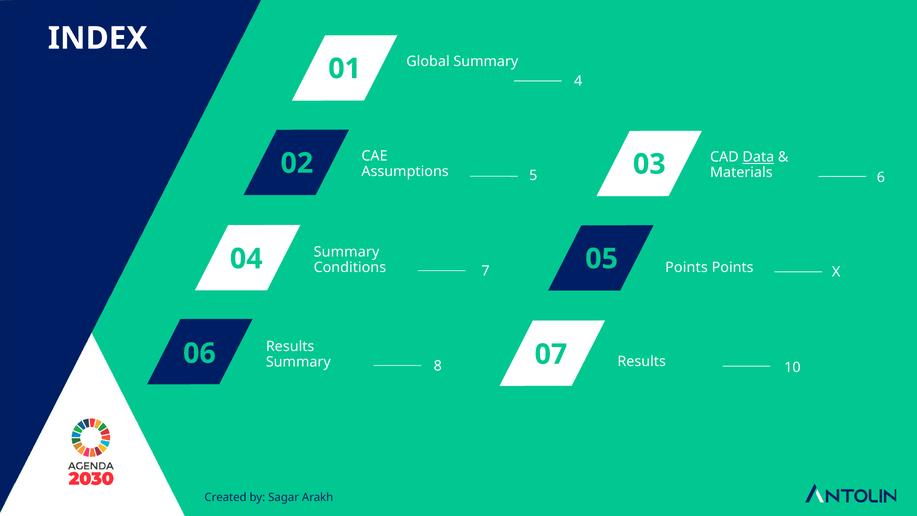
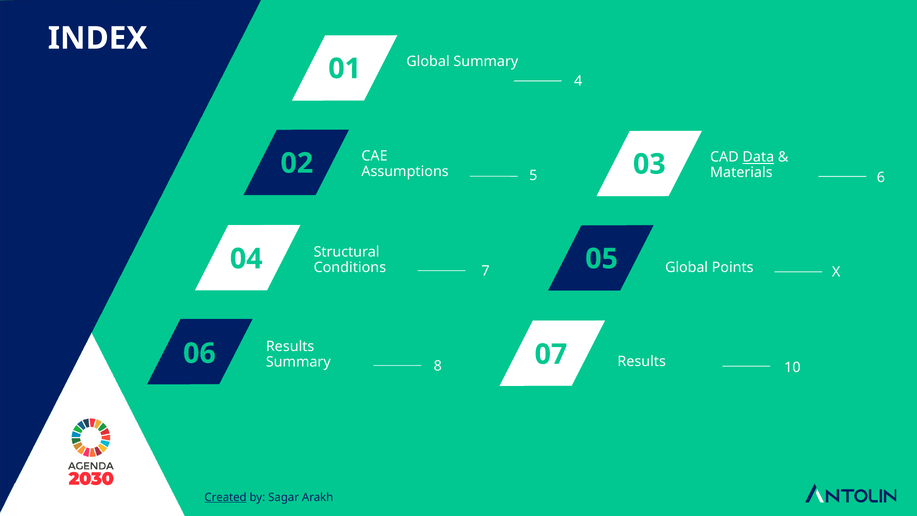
Summary: Summary -> Structural (347, 252)
Points: Points -> Global (687, 268)
Created underline: none -> present (226, 497)
